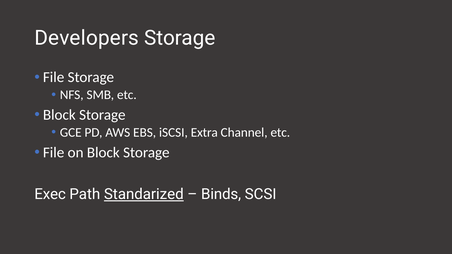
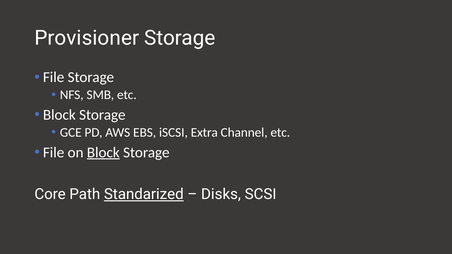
Developers: Developers -> Provisioner (87, 38)
Block underline: none -> present (103, 153)
Exec: Exec -> Core (50, 195)
Binds: Binds -> Disks (221, 195)
